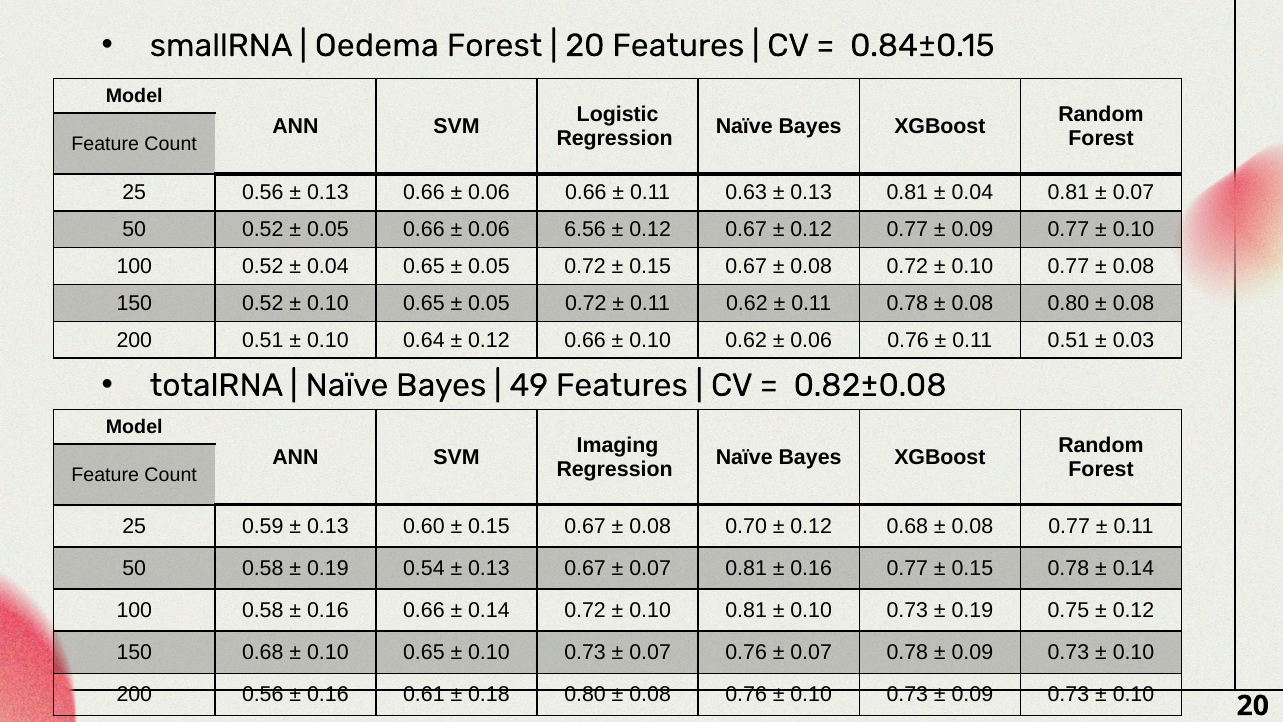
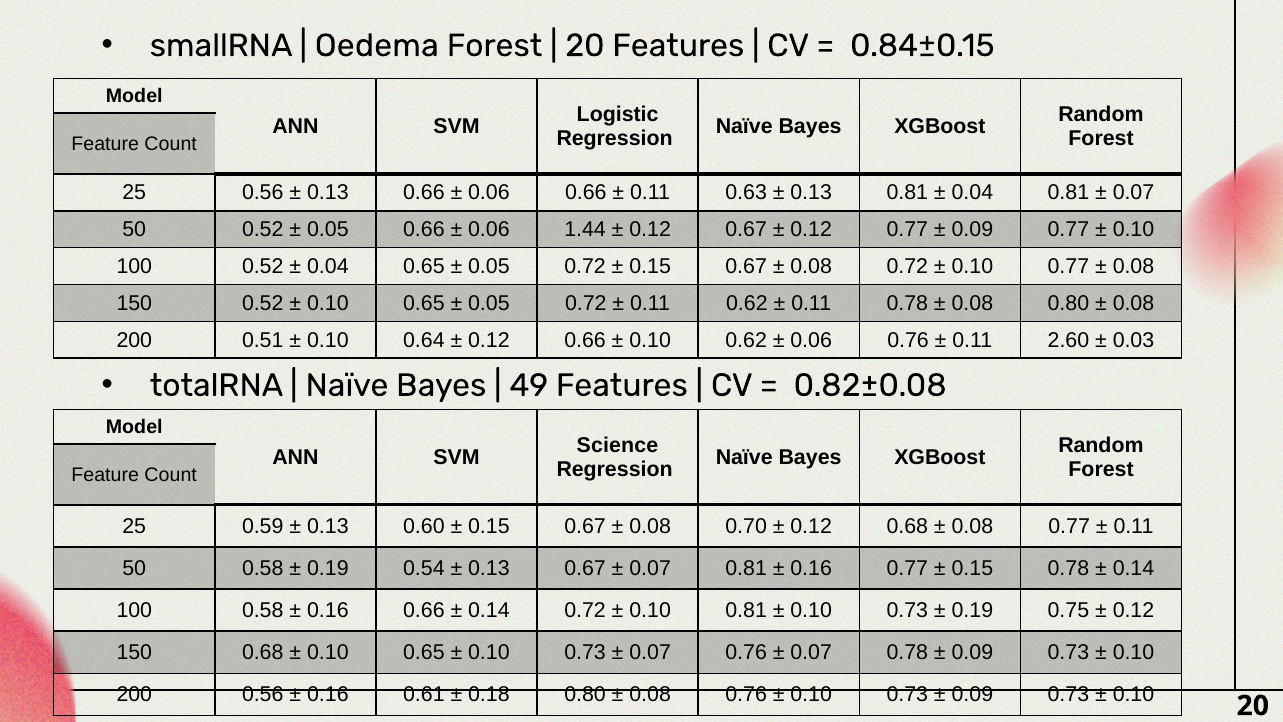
6.56: 6.56 -> 1.44 (585, 230)
0.11 0.51: 0.51 -> 2.60 (1068, 340)
Imaging: Imaging -> Science (618, 445)
